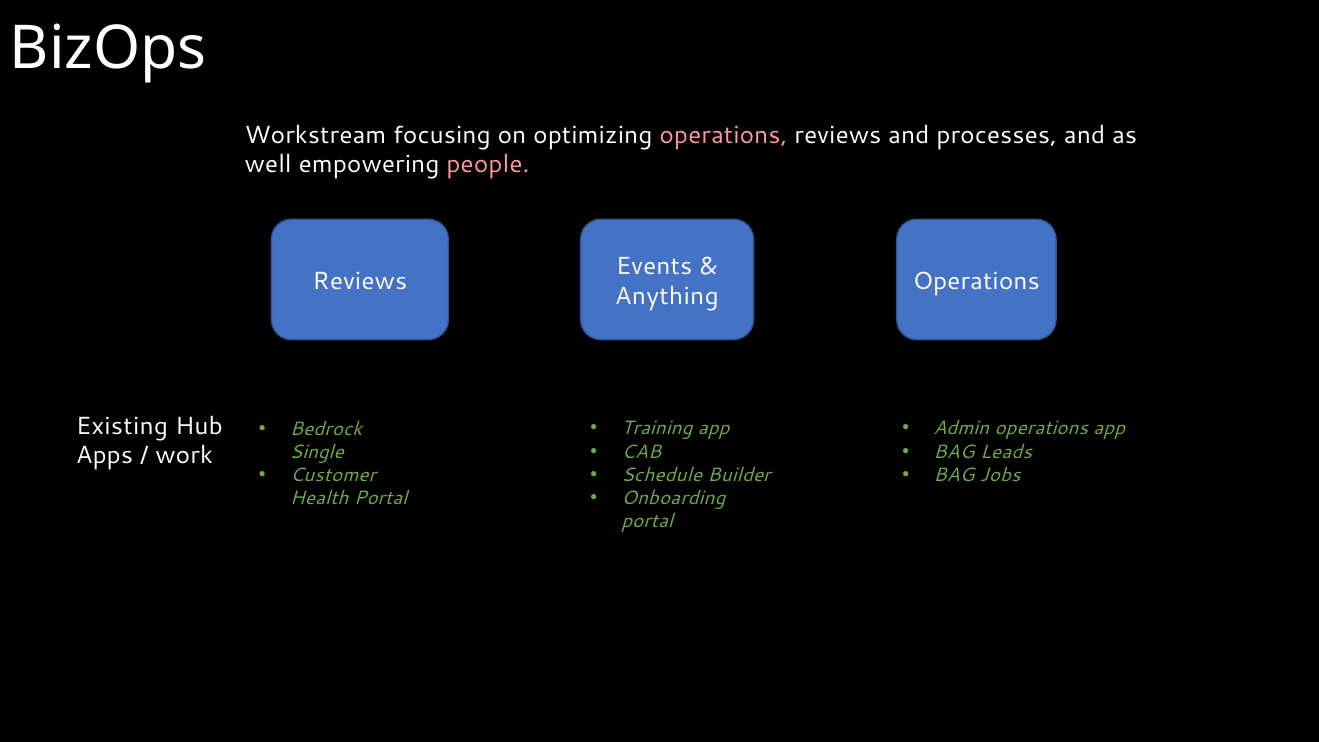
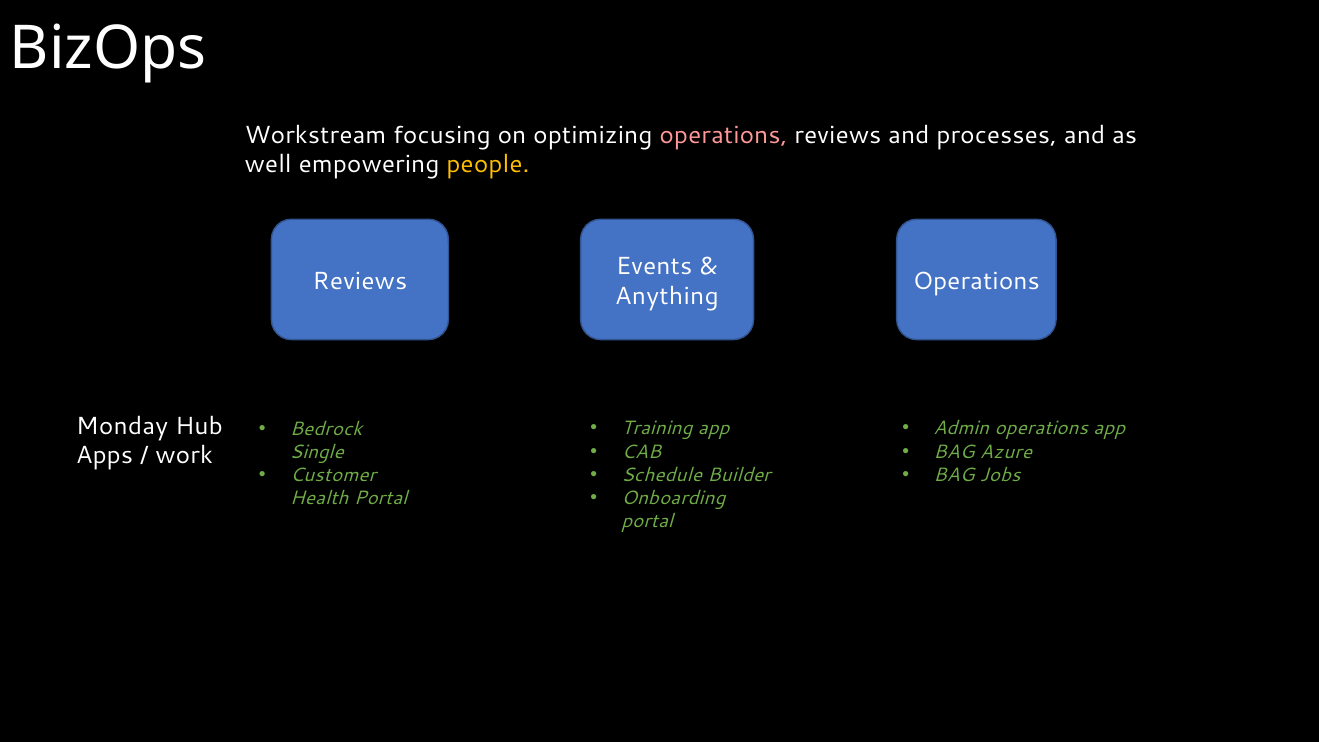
people colour: pink -> yellow (488, 165)
Existing: Existing -> Monday (122, 426)
Leads: Leads -> Azure (1006, 452)
